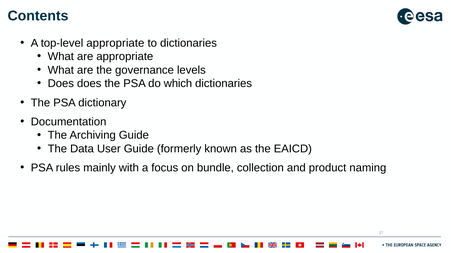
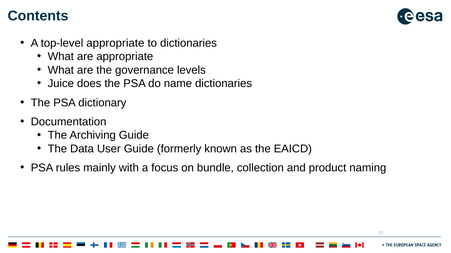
Does: Does -> Juice (61, 84)
which: which -> name (178, 84)
